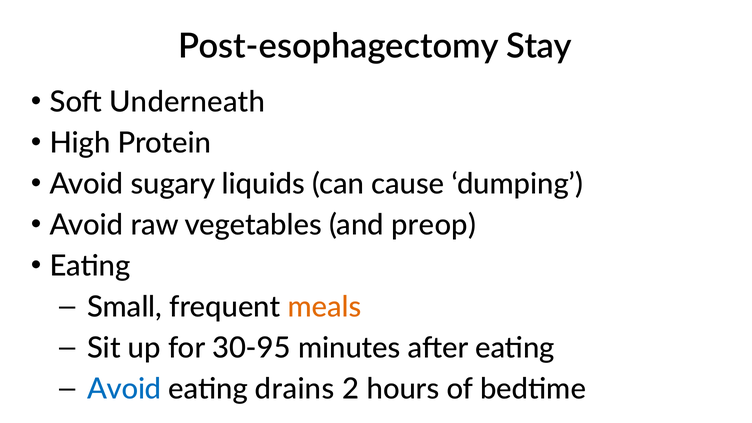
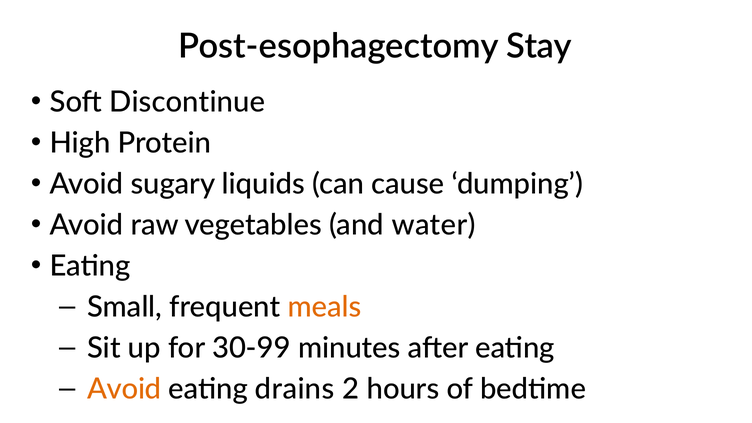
Underneath: Underneath -> Discontinue (187, 102)
preop: preop -> water (434, 225)
30-95: 30-95 -> 30-99 (251, 348)
Avoid colour: blue -> orange (124, 389)
